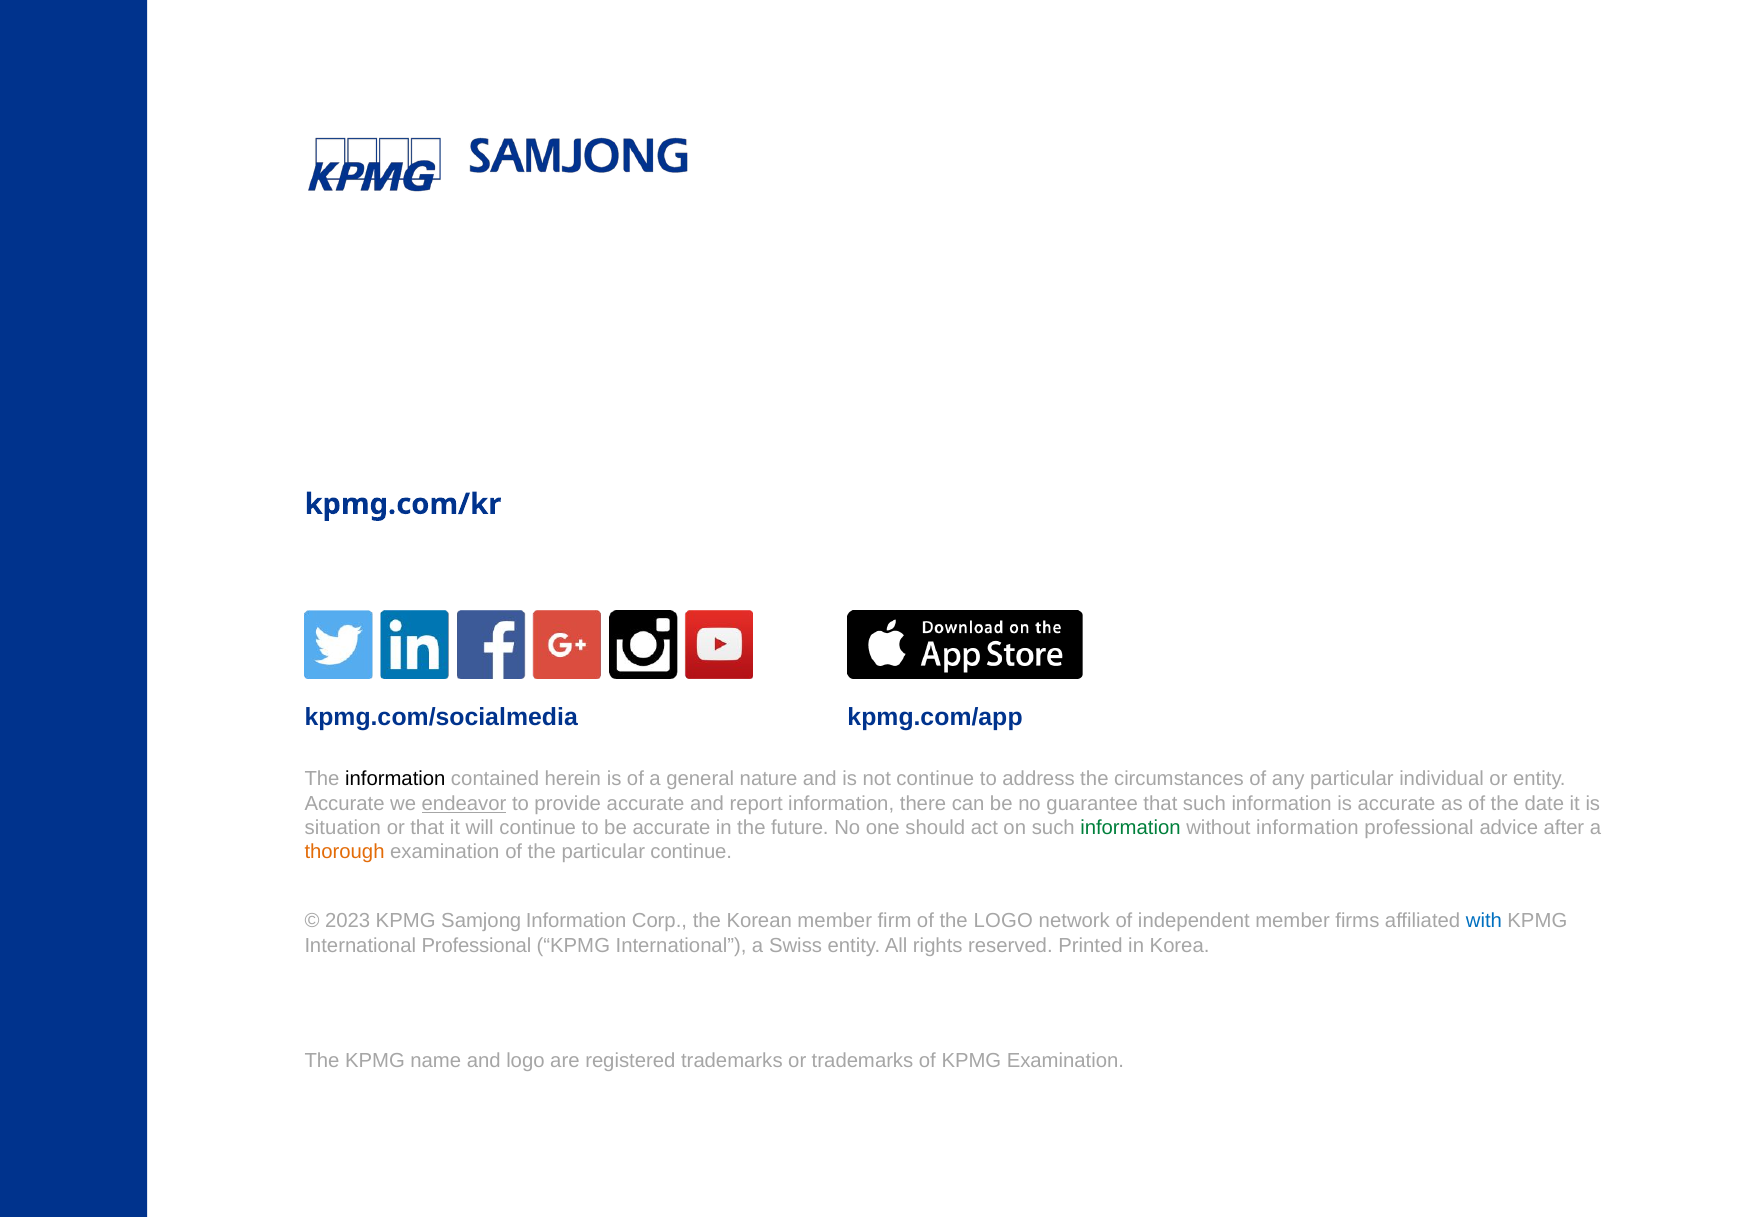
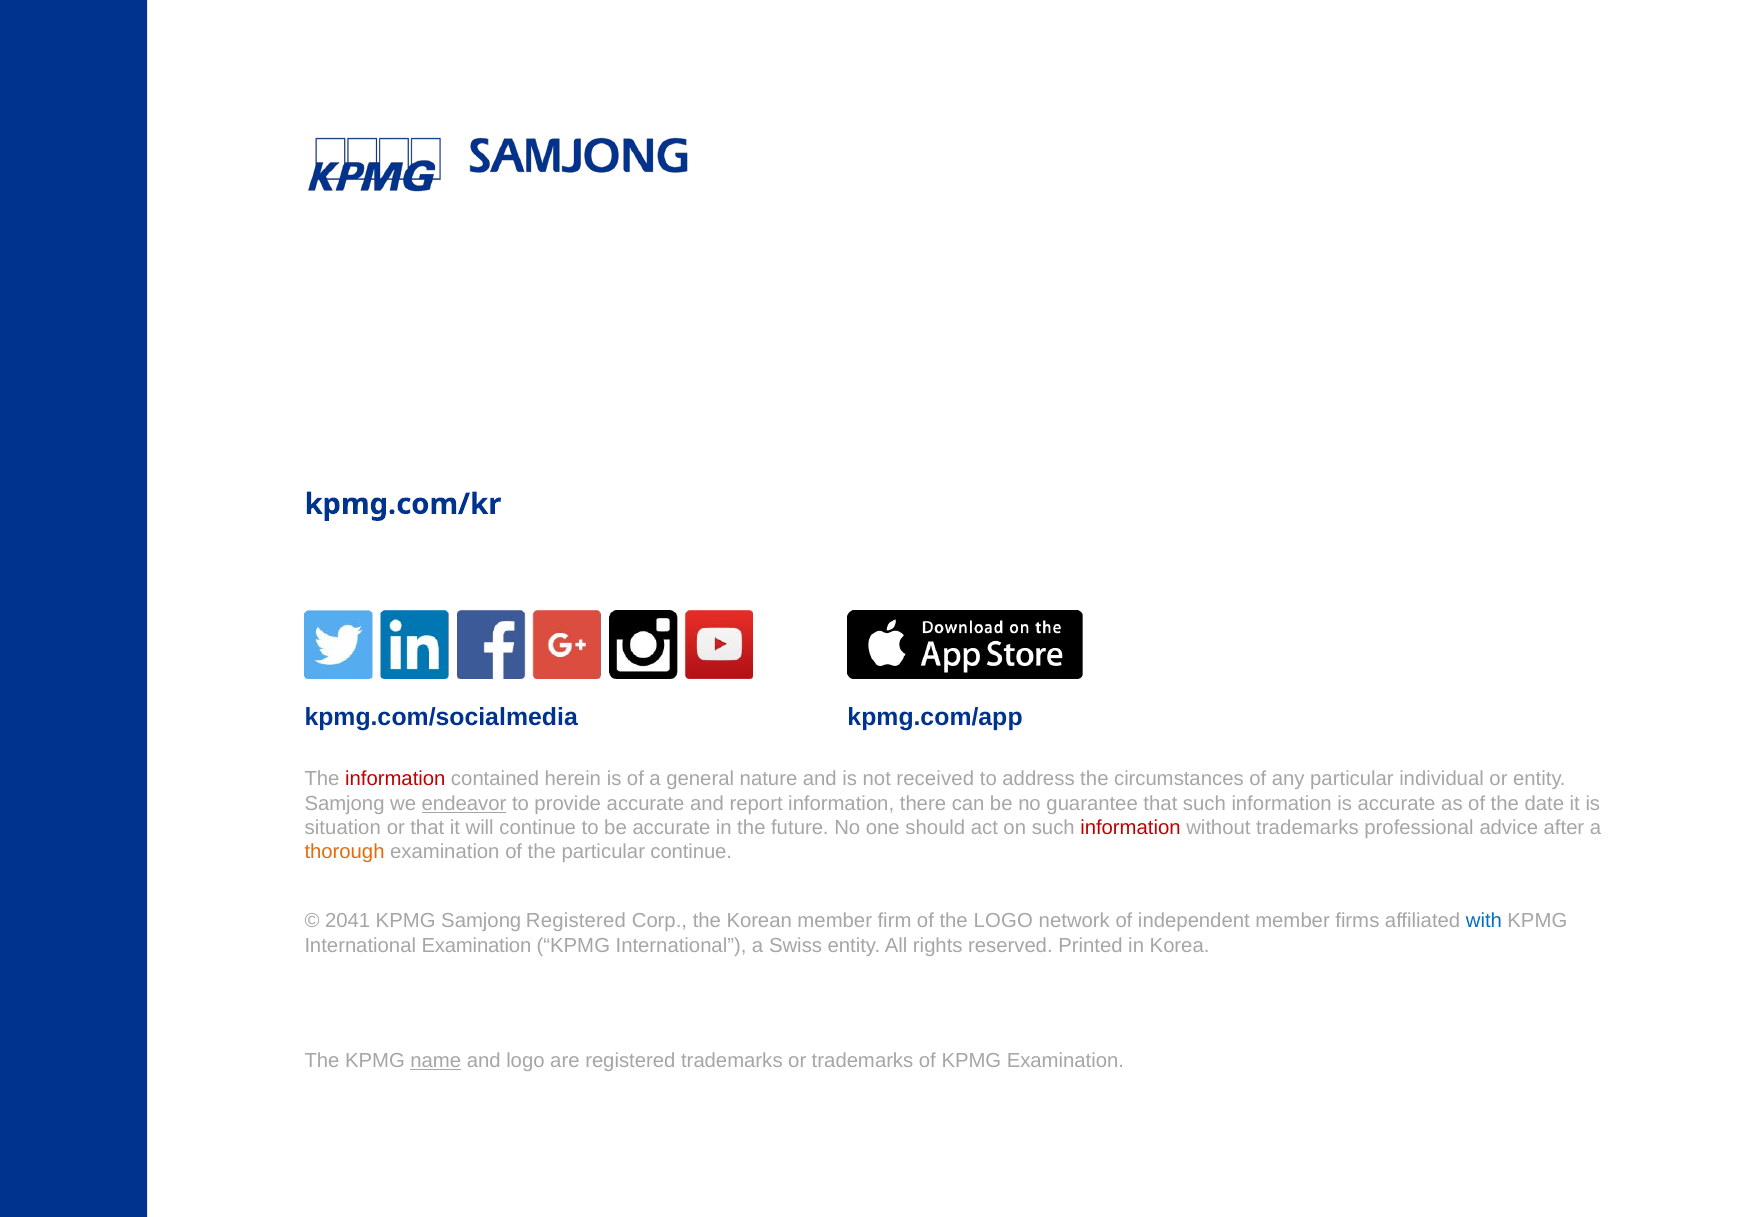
information colour: black -> red (395, 779)
not continue: continue -> received (935, 779)
Accurate: Accurate -> Samjong (345, 803)
information colour: green -> red (1130, 828)
without information: information -> trademarks (1307, 828)
2023: 2023 -> 2041 (348, 921)
Samjong Information: Information -> Registered (576, 921)
International Professional: Professional -> Examination (476, 945)
name underline: none -> present (436, 1061)
